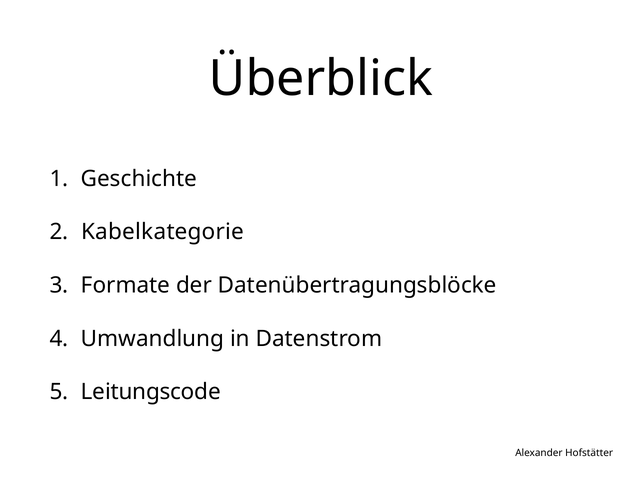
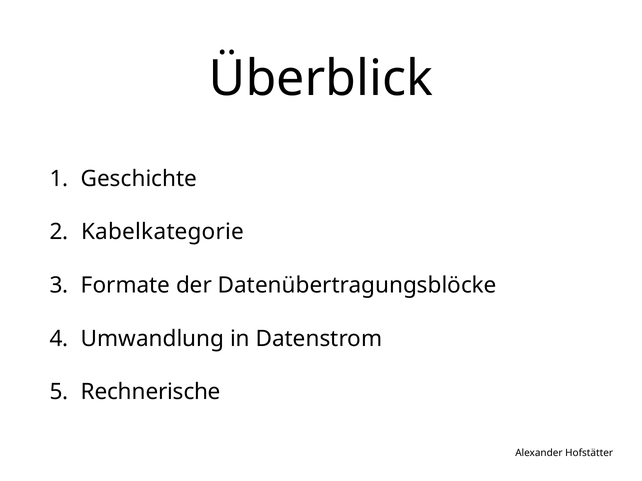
Leitungscode: Leitungscode -> Rechnerische (151, 392)
